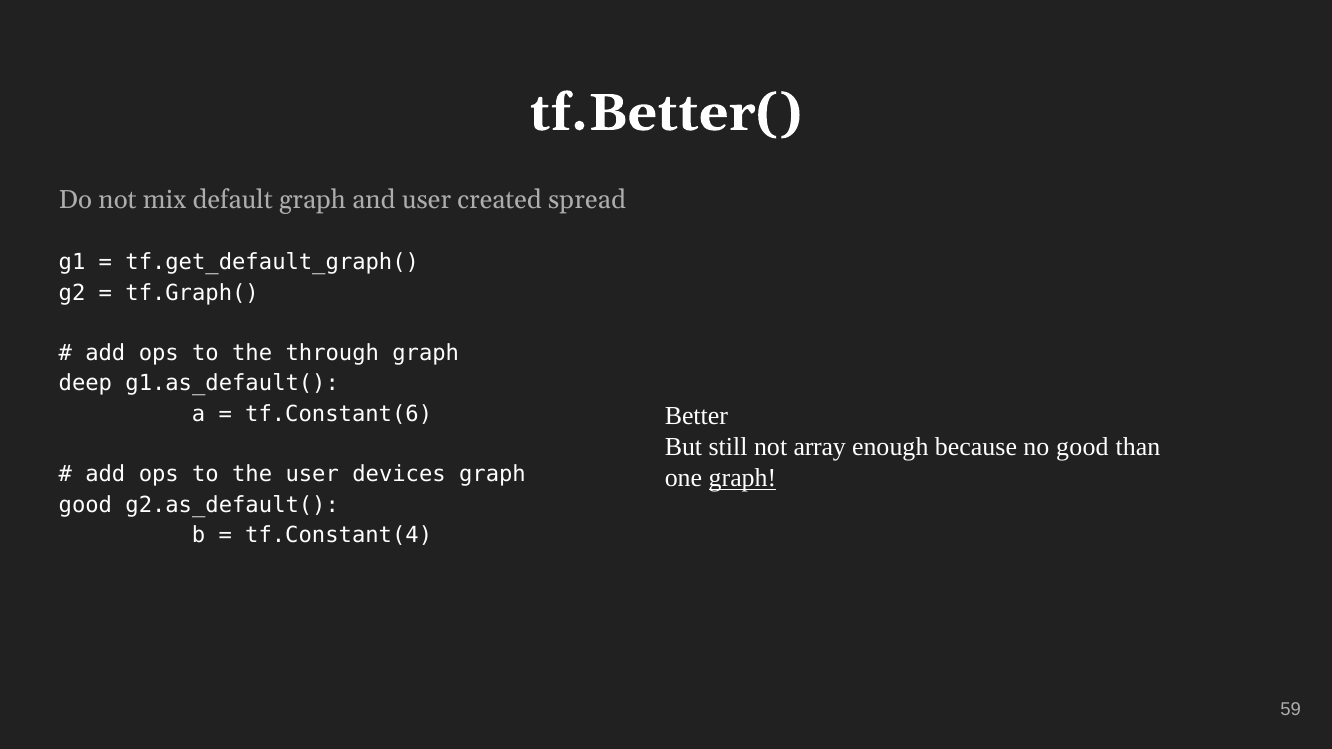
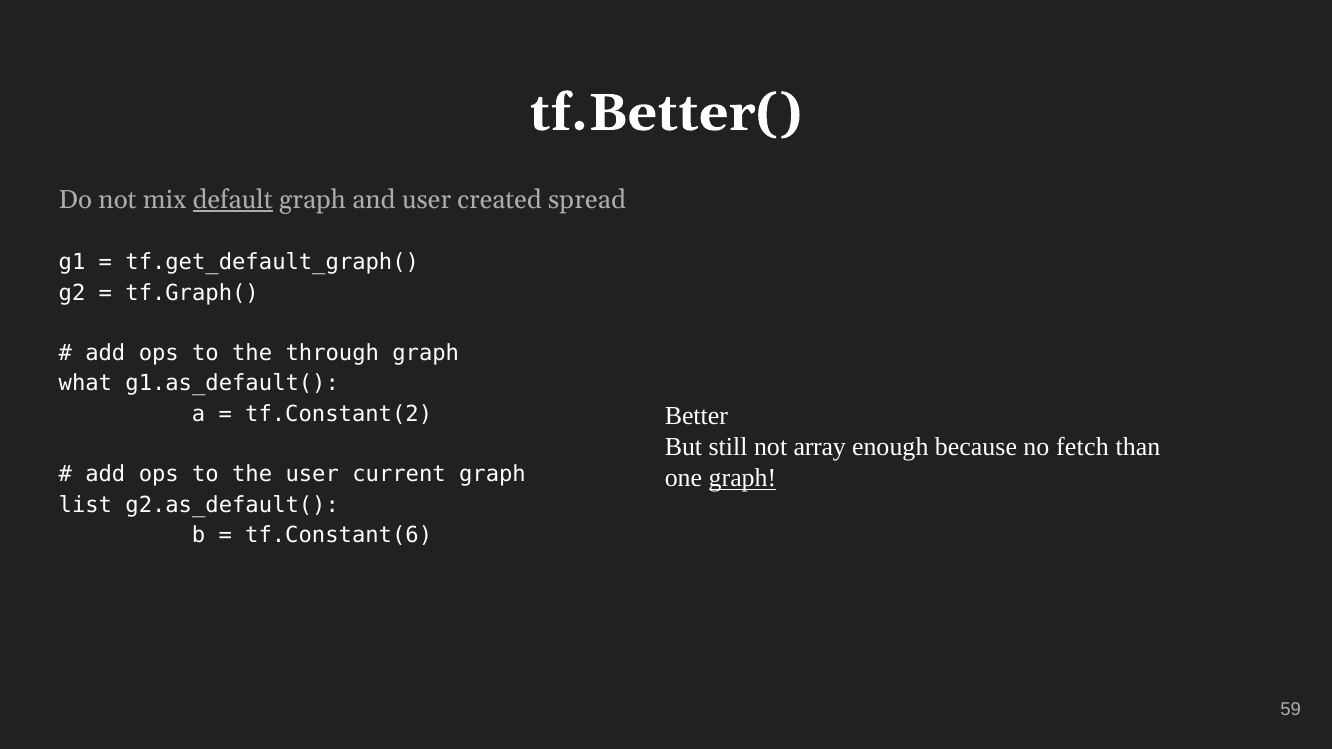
default underline: none -> present (233, 200)
deep: deep -> what (85, 384)
tf.Constant(6: tf.Constant(6 -> tf.Constant(2 (339, 414)
no good: good -> fetch (1082, 447)
devices: devices -> current (399, 475)
good: good -> list (85, 505)
tf.Constant(4: tf.Constant(4 -> tf.Constant(6 (339, 536)
